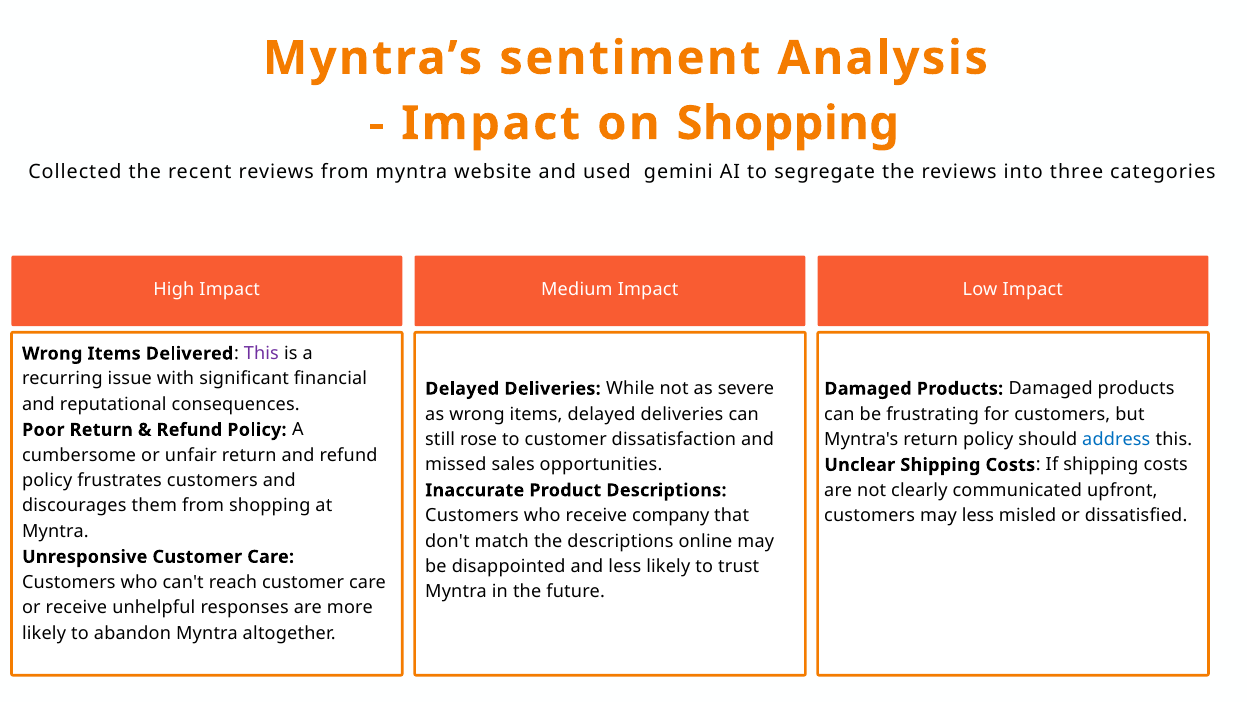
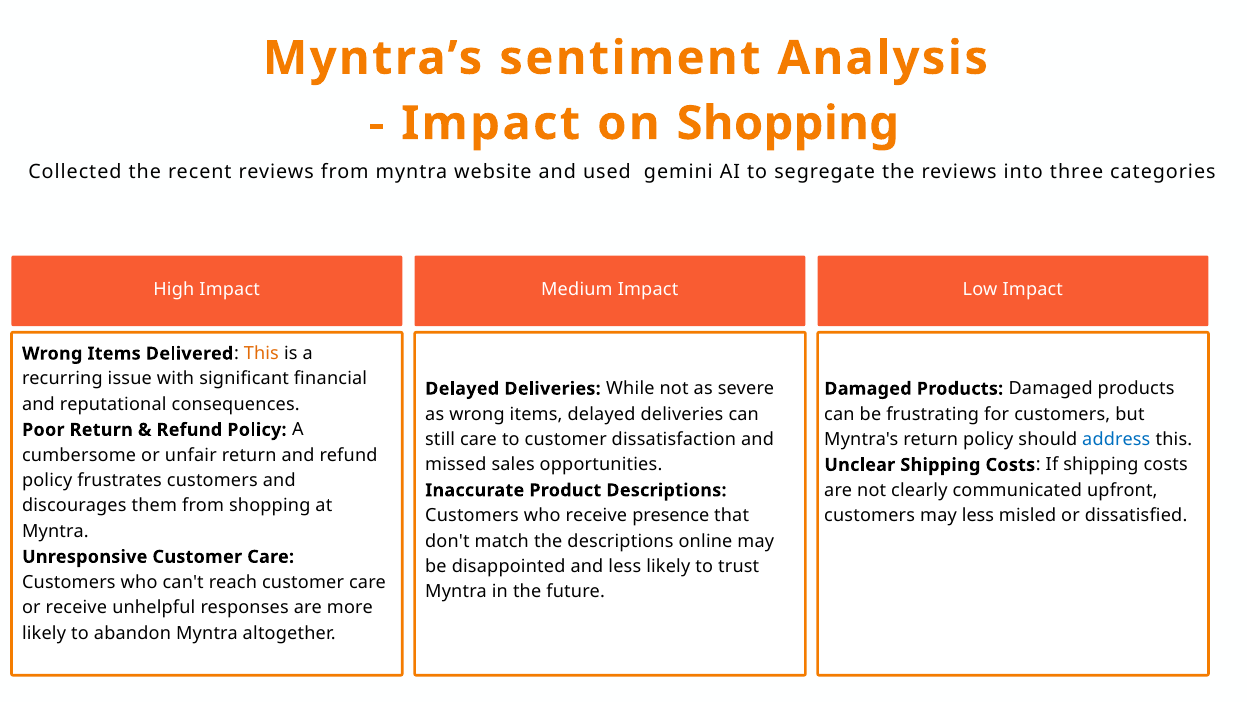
This colour: purple -> orange (261, 353)
still rose: rose -> care (478, 439)
company: company -> presence (671, 515)
